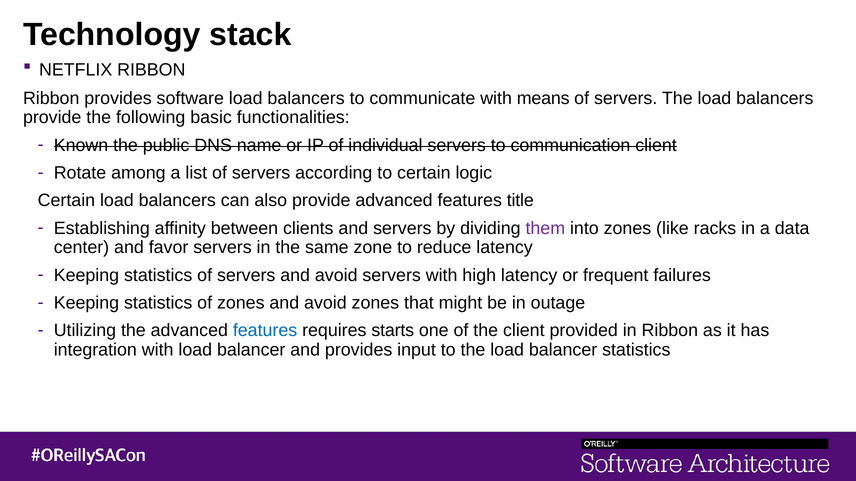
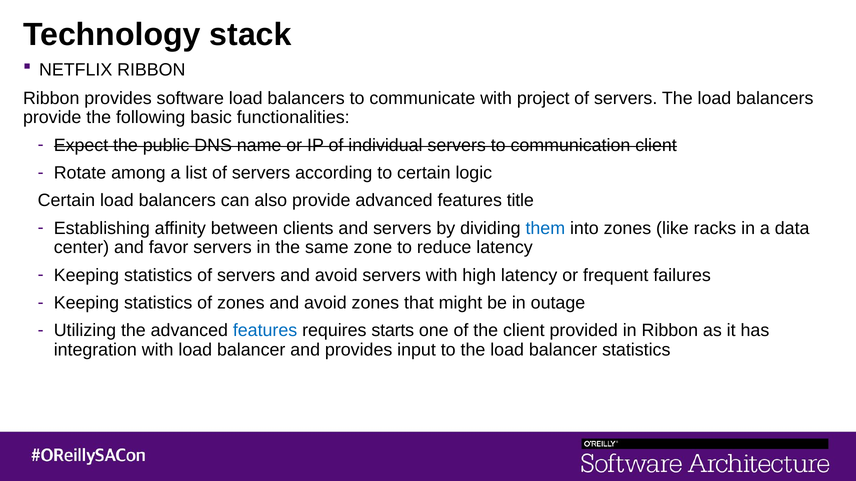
means: means -> project (543, 98)
Known: Known -> Expect (81, 145)
them colour: purple -> blue (545, 229)
